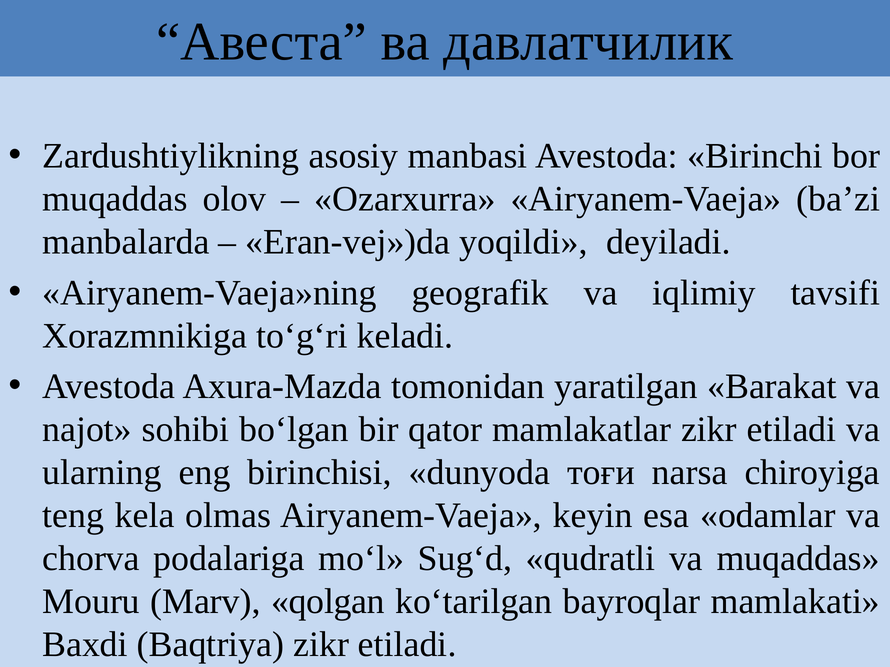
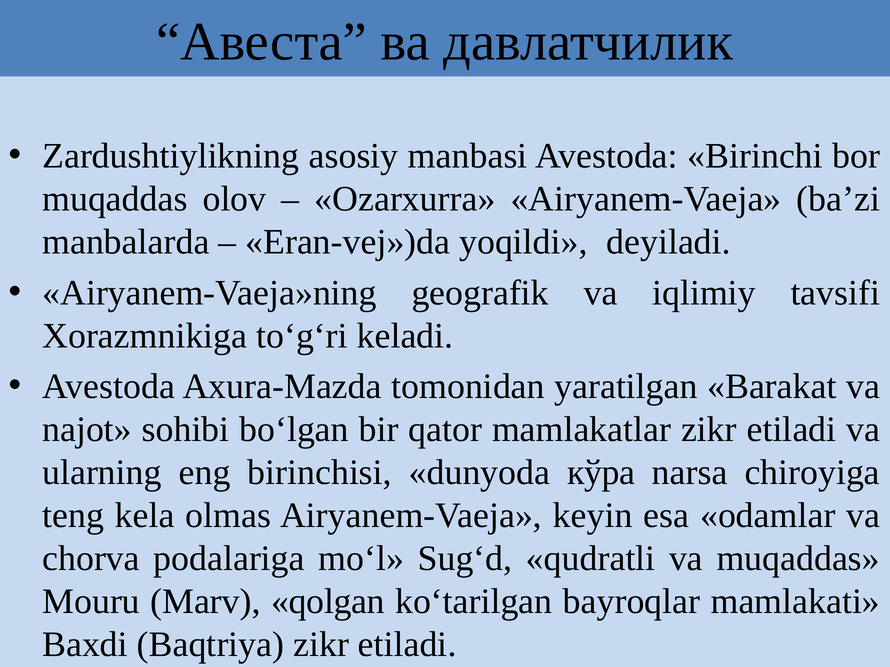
тоғи: тоғи -> кўра (601, 473)
